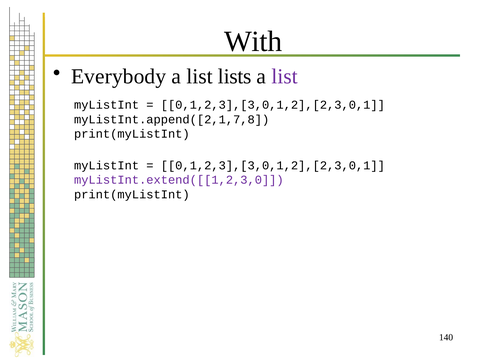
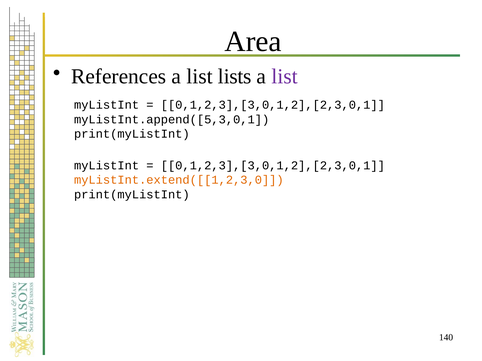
With: With -> Area (253, 41)
Everybody: Everybody -> References (119, 77)
myListInt.append([2,1,7,8: myListInt.append([2,1,7,8 -> myListInt.append([5,3,0,1 (172, 120)
myListInt.extend([[1,2,3,0 colour: purple -> orange (179, 180)
